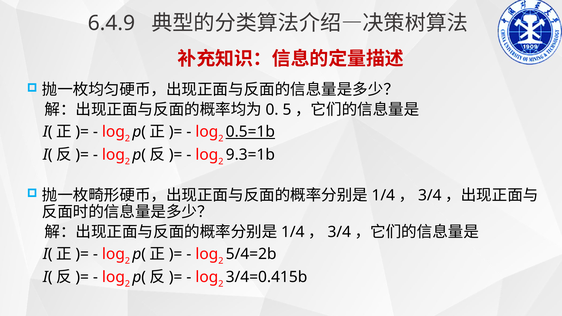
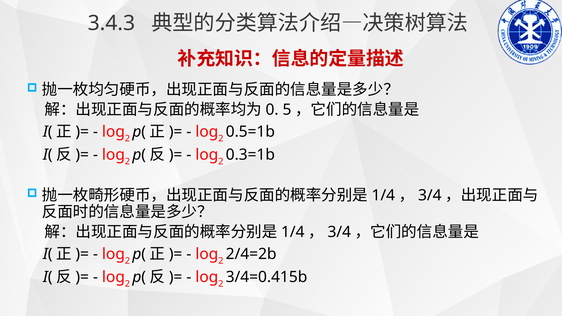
6.4.9: 6.4.9 -> 3.4.3 (112, 23)
0.5=1b underline: present -> none (250, 132)
9.3=1b: 9.3=1b -> 0.3=1b (250, 155)
5/4=2b: 5/4=2b -> 2/4=2b (251, 254)
